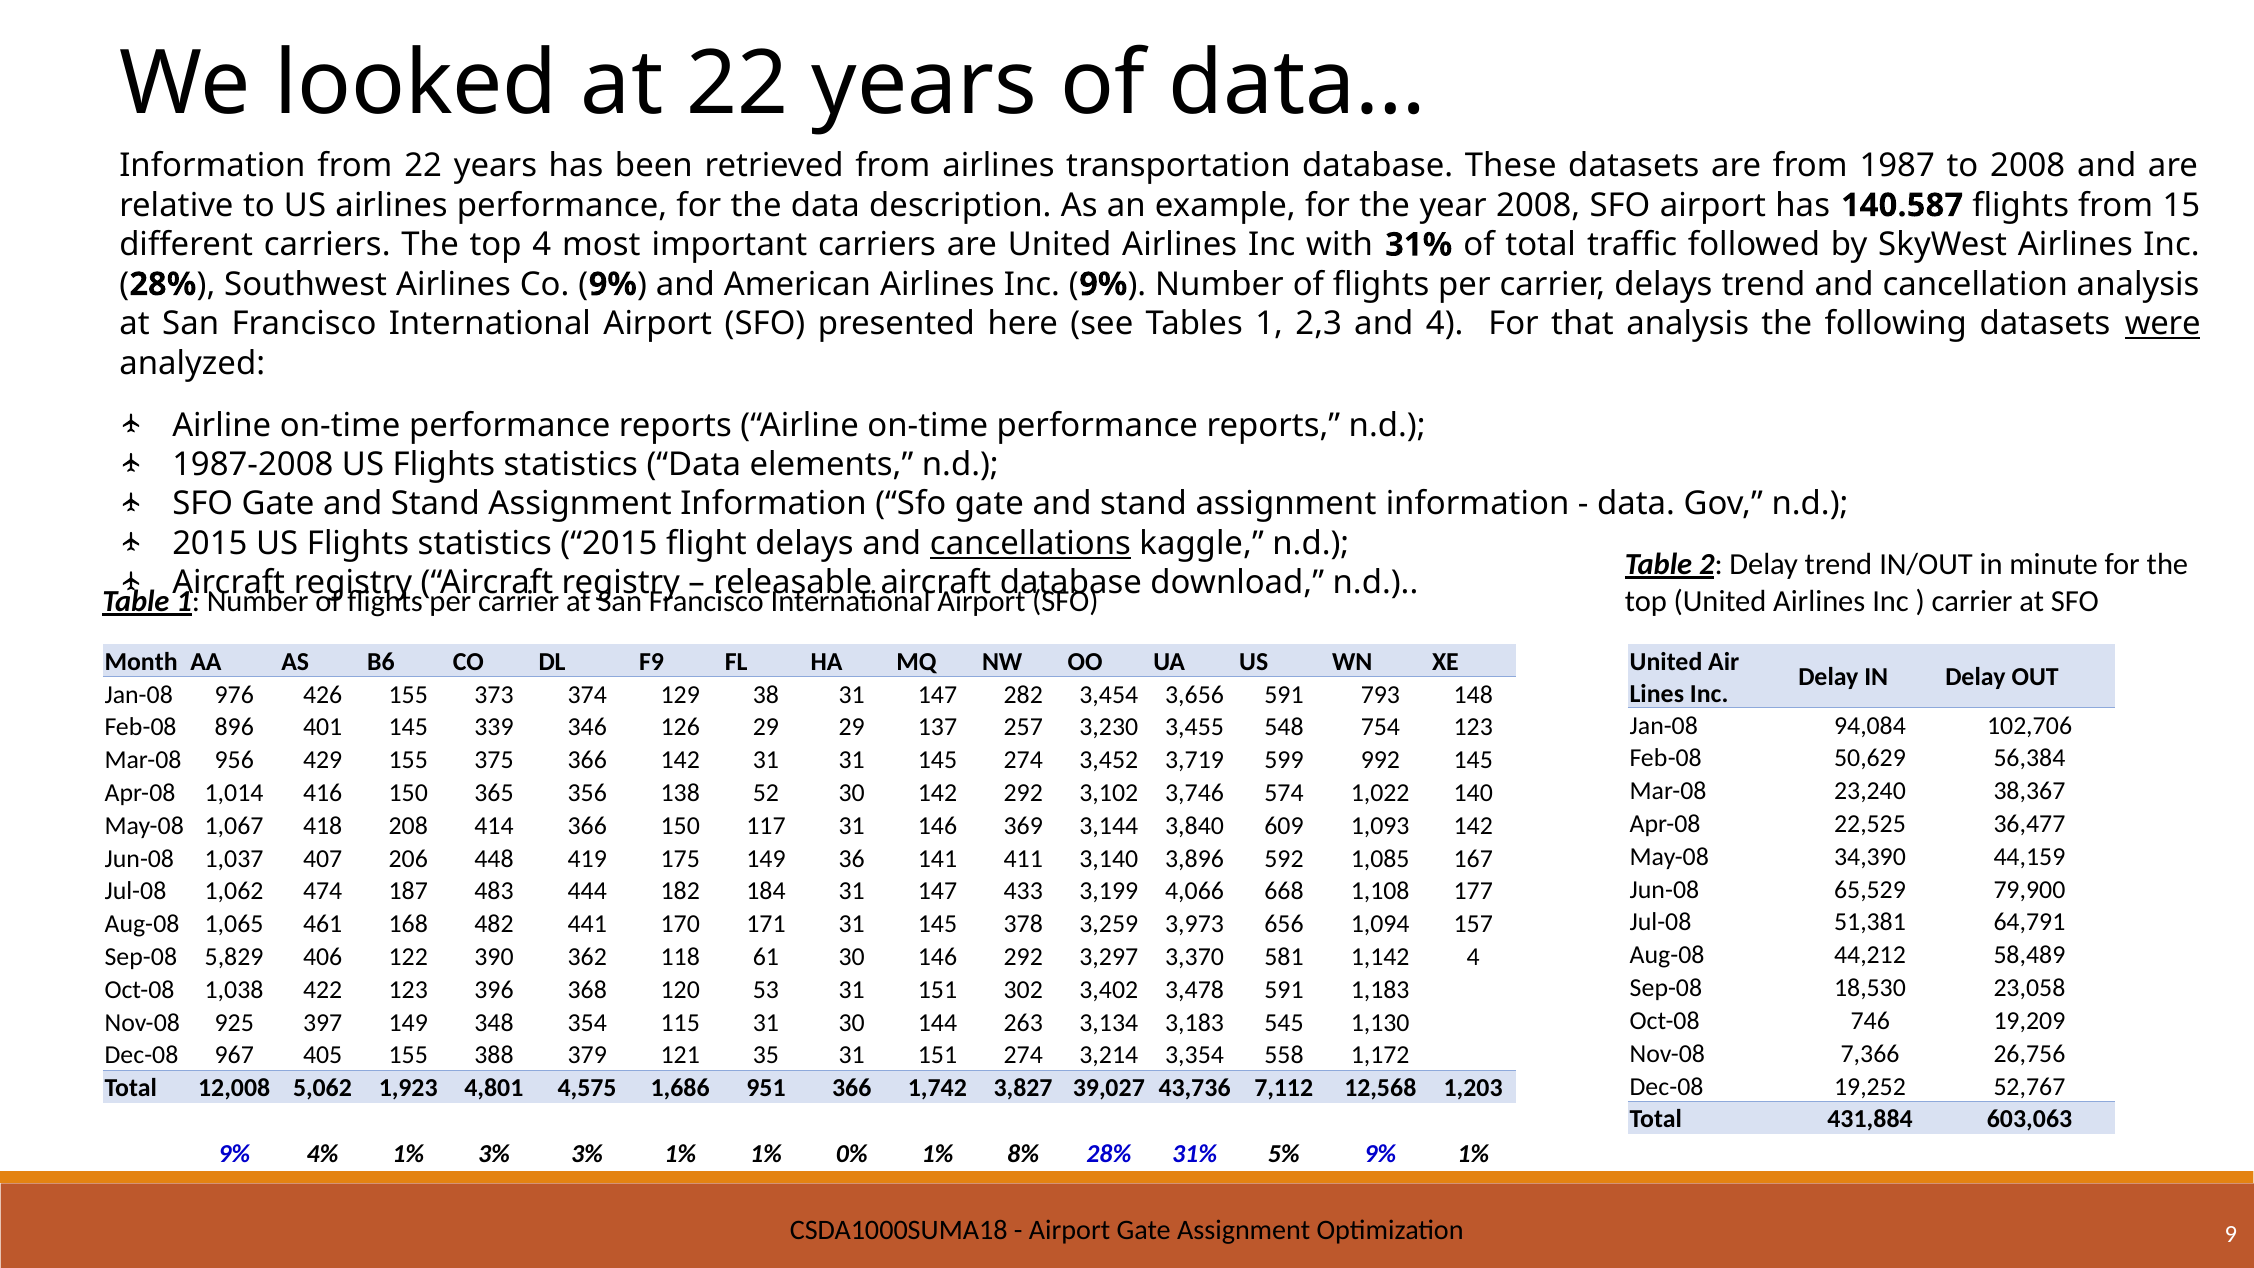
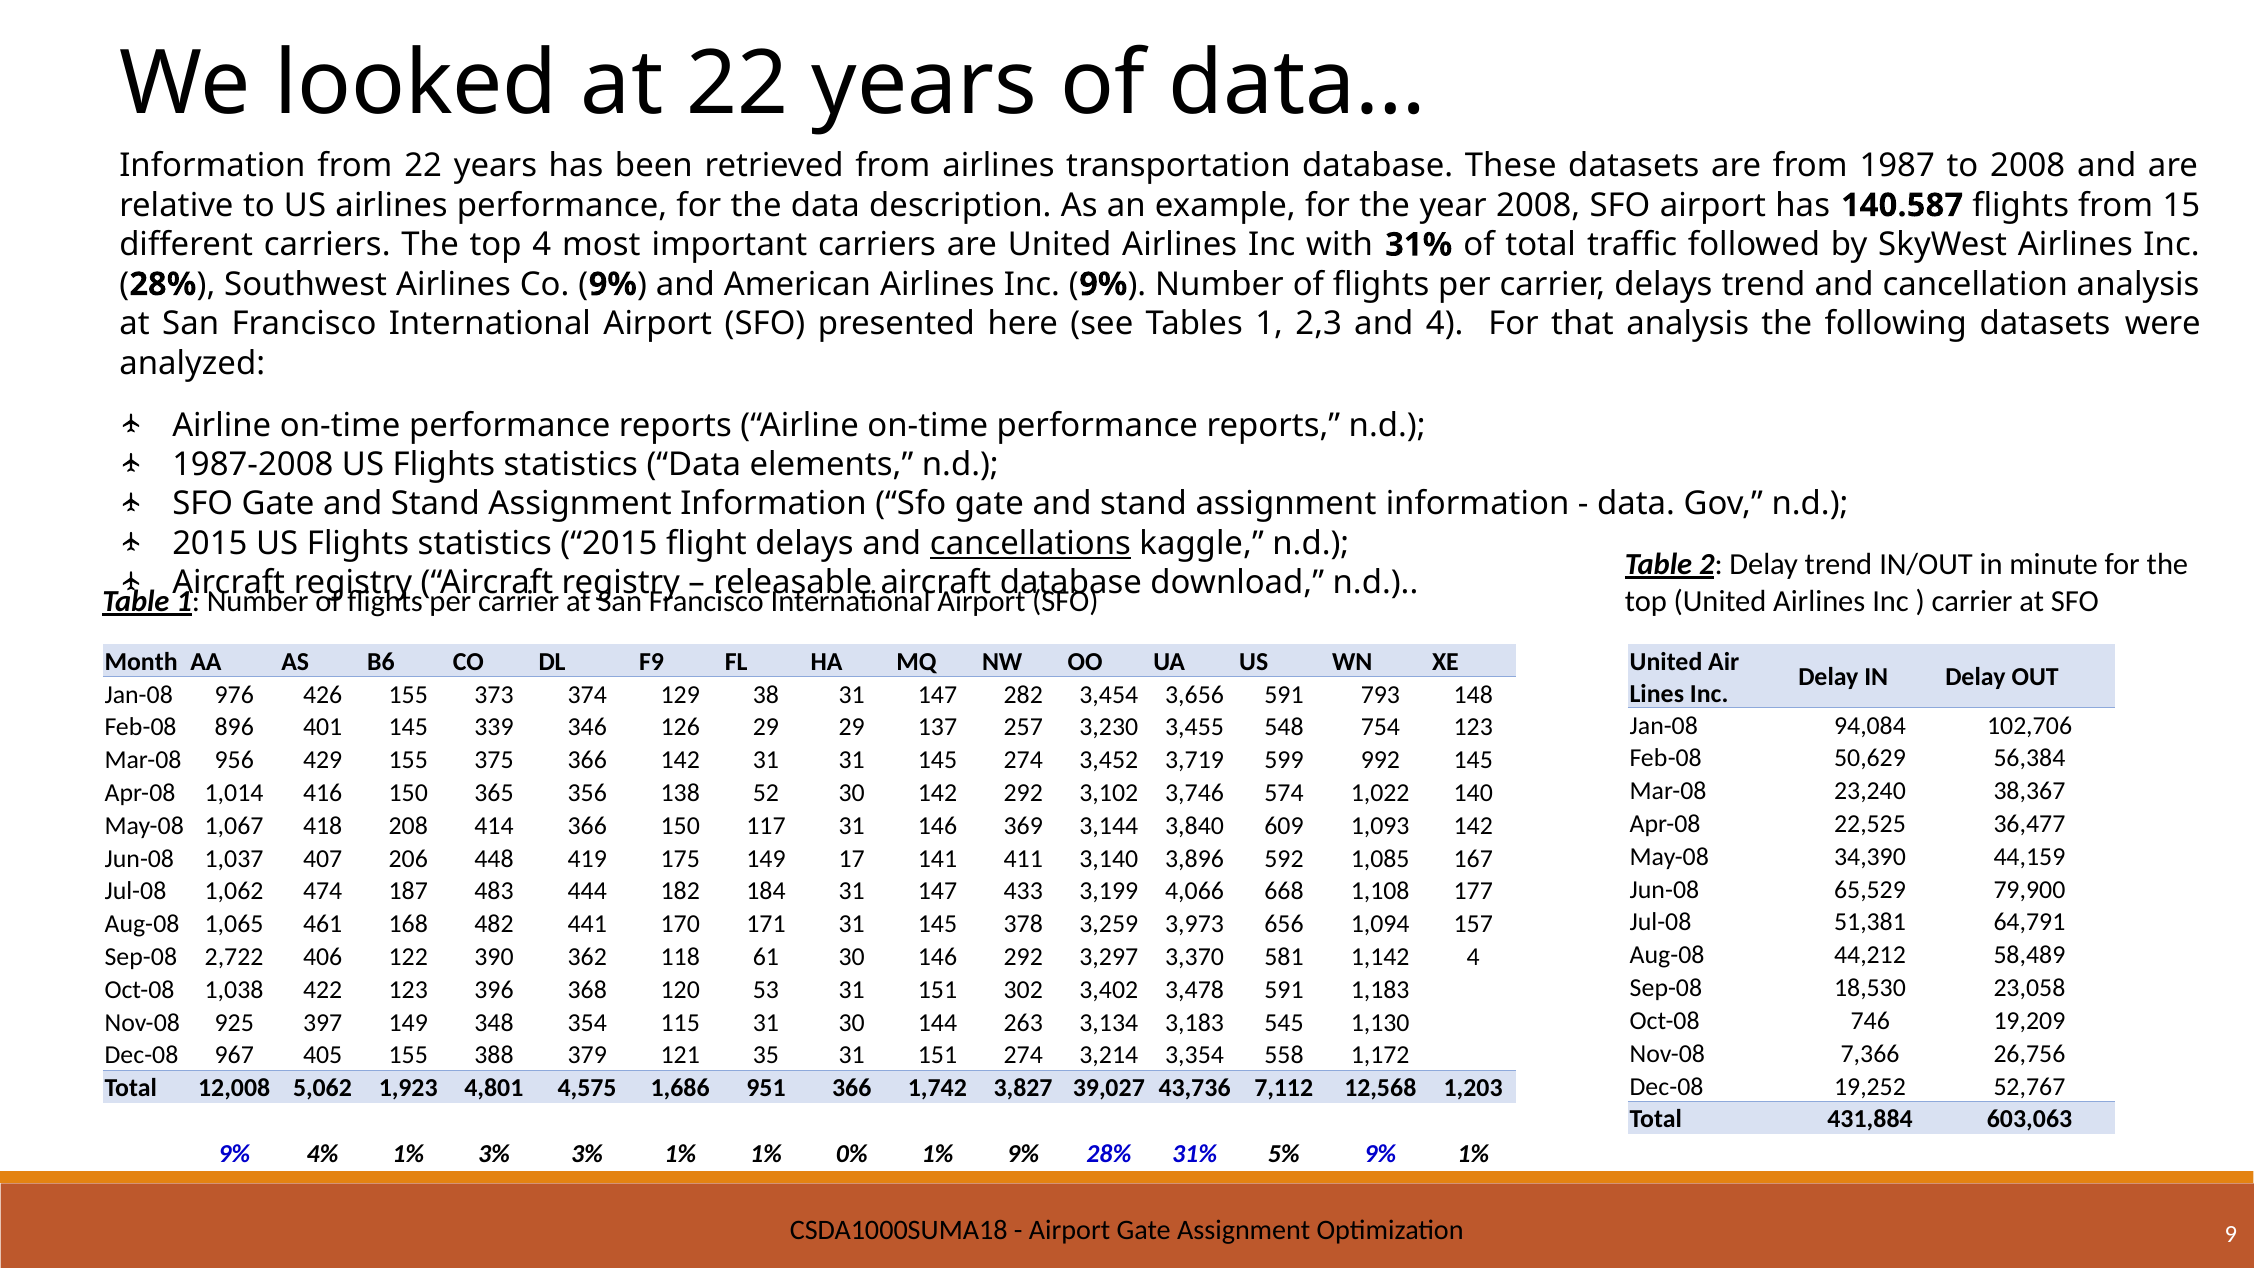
were underline: present -> none (2163, 324)
36: 36 -> 17 (852, 858)
5,829: 5,829 -> 2,722 (234, 957)
1% 8%: 8% -> 9% (1023, 1154)
